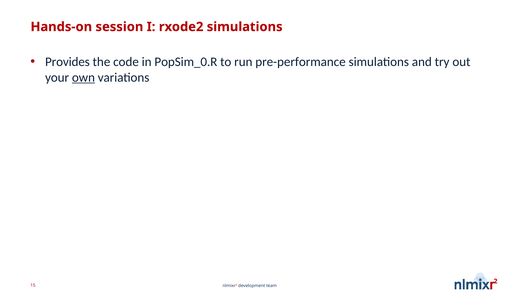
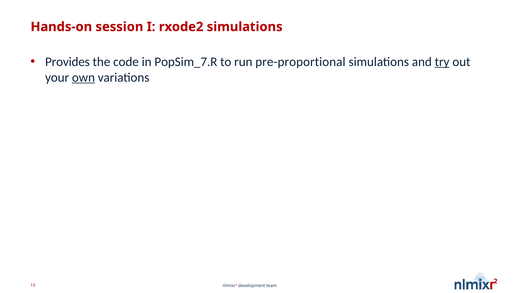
PopSim_0.R: PopSim_0.R -> PopSim_7.R (186, 62)
pre-performance: pre-performance -> pre-proportional (300, 62)
try underline: none -> present (442, 62)
